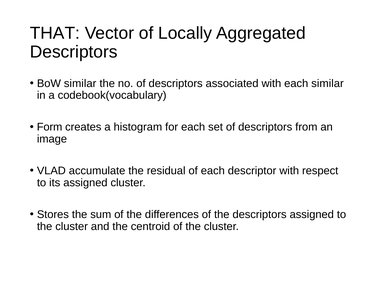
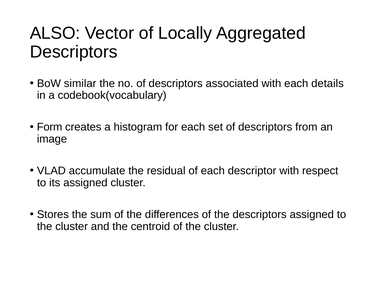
THAT: THAT -> ALSO (55, 33)
each similar: similar -> details (328, 83)
